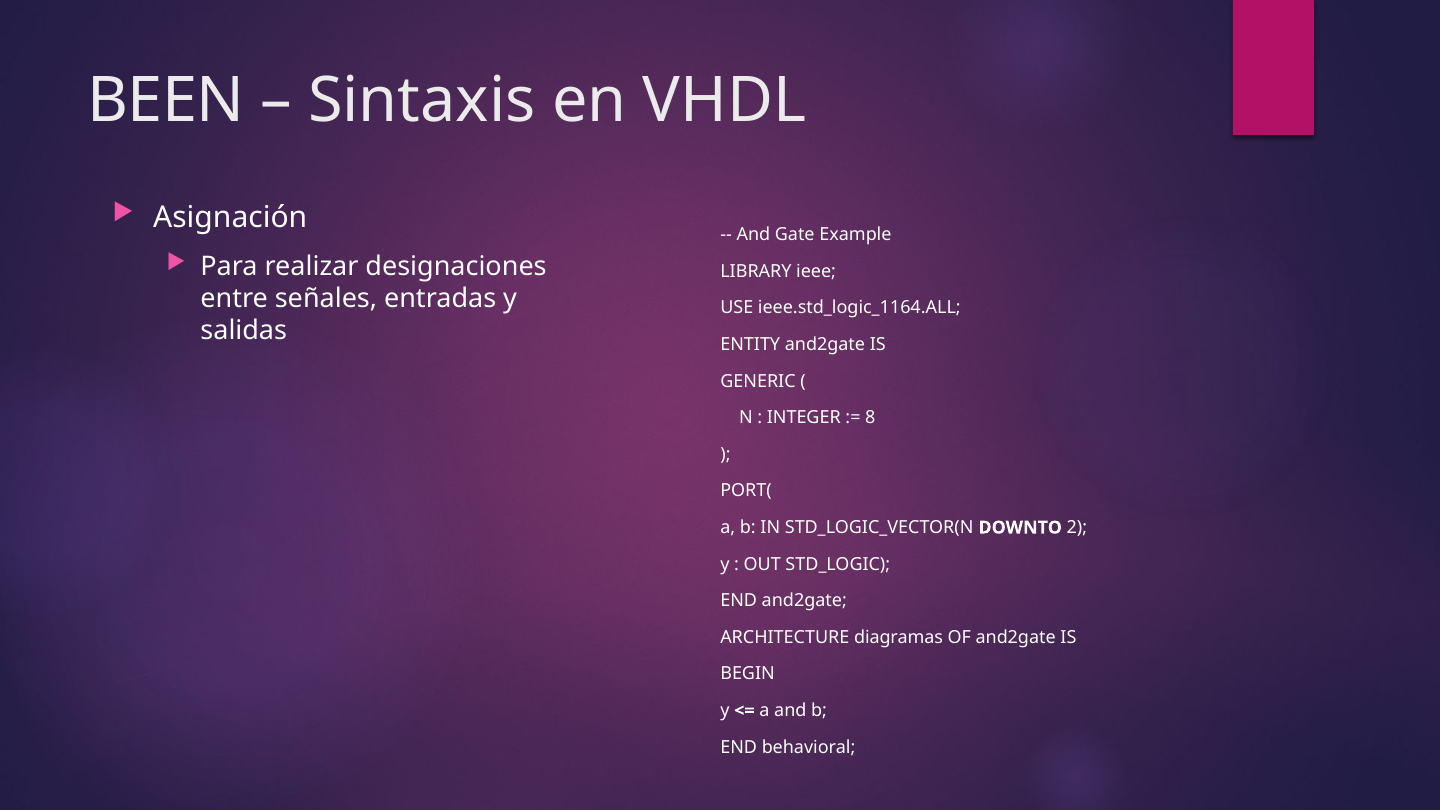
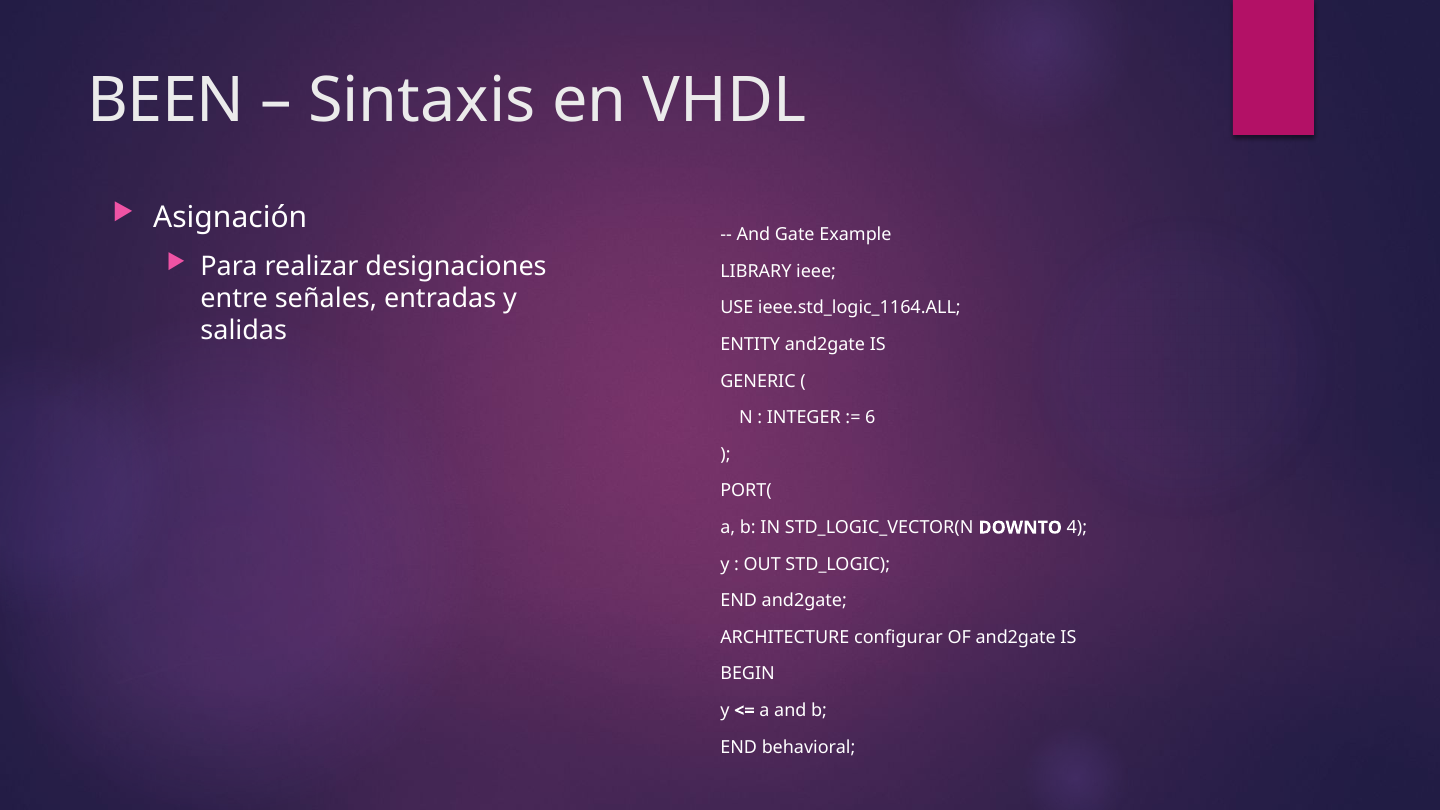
8: 8 -> 6 (870, 418)
2: 2 -> 4 (1077, 528)
diagramas: diagramas -> configurar (898, 637)
